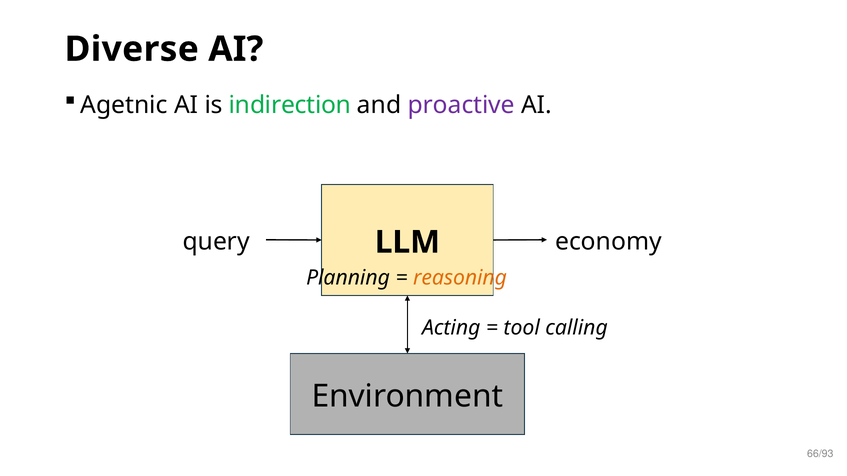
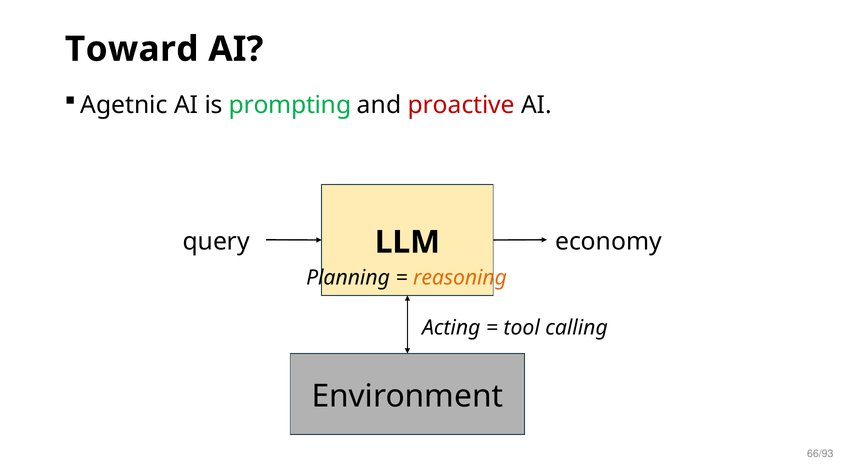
Diverse: Diverse -> Toward (132, 49)
indirection: indirection -> prompting (290, 105)
proactive colour: purple -> red (461, 105)
